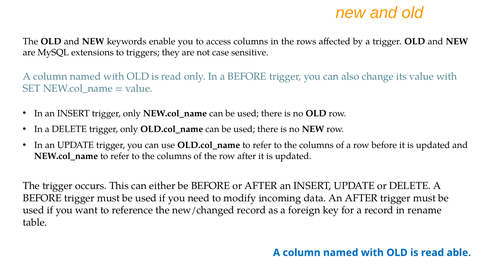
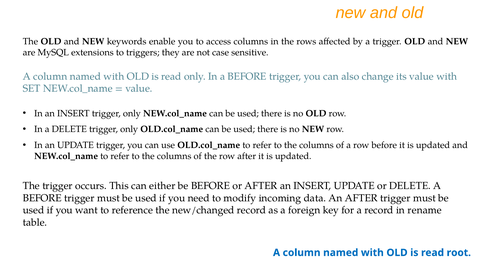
able: able -> root (459, 252)
